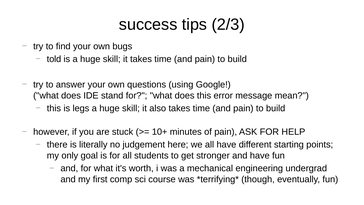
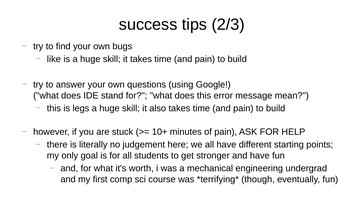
told: told -> like (54, 59)
